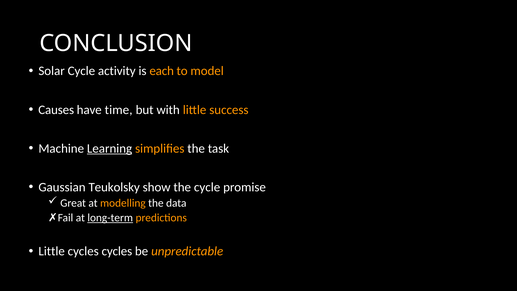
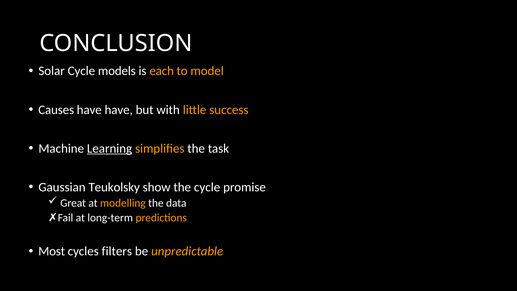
activity: activity -> models (117, 71)
have time: time -> have (119, 110)
long-term underline: present -> none (110, 218)
Little: Little -> Most (52, 251)
cycles cycles: cycles -> filters (117, 251)
